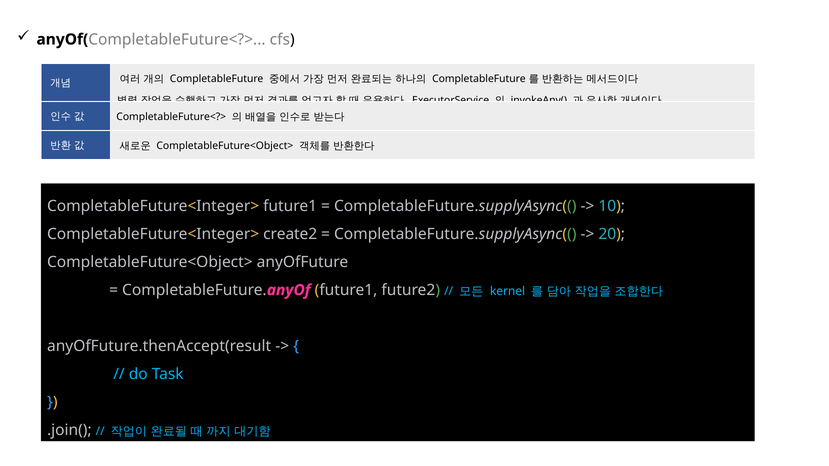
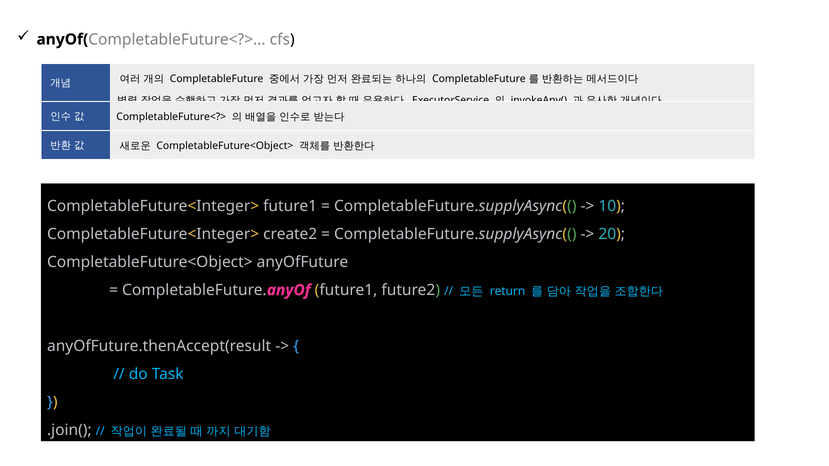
kernel: kernel -> return (508, 291)
